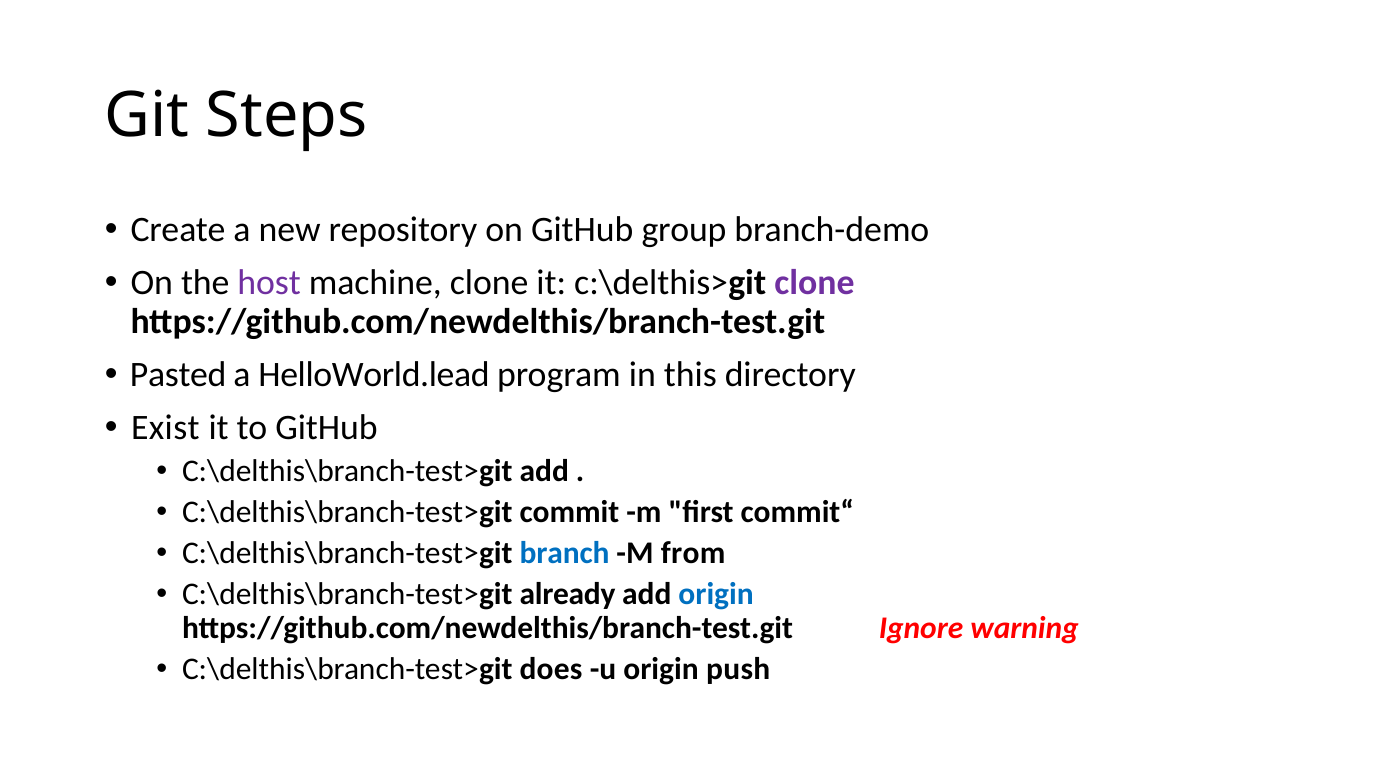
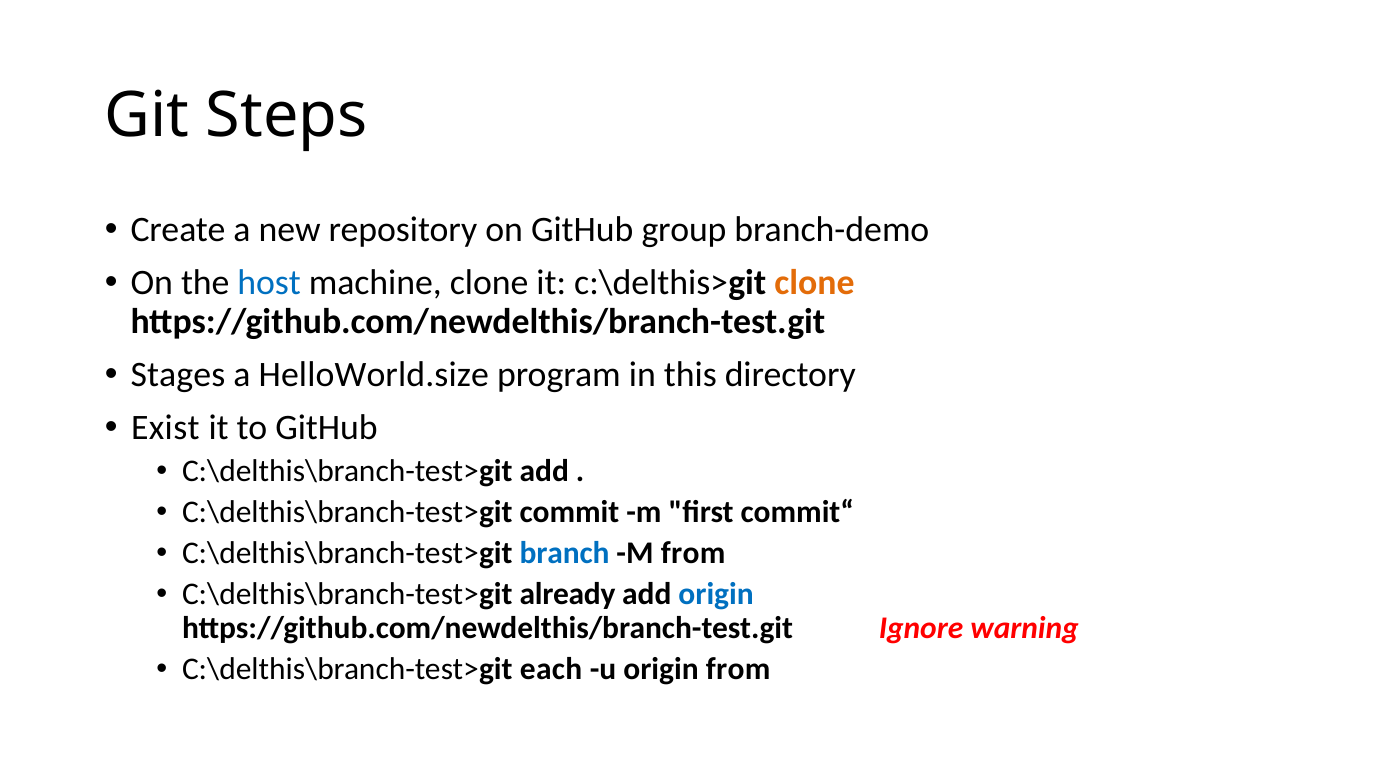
host colour: purple -> blue (269, 283)
clone colour: purple -> orange (814, 283)
Pasted: Pasted -> Stages (178, 375)
HelloWorld.lead: HelloWorld.lead -> HelloWorld.size (374, 375)
does: does -> each (551, 669)
origin push: push -> from (738, 669)
